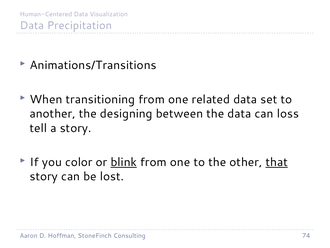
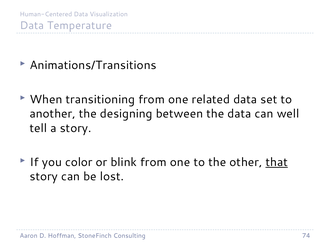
Precipitation: Precipitation -> Temperature (79, 26)
loss: loss -> well (288, 114)
blink underline: present -> none (124, 162)
